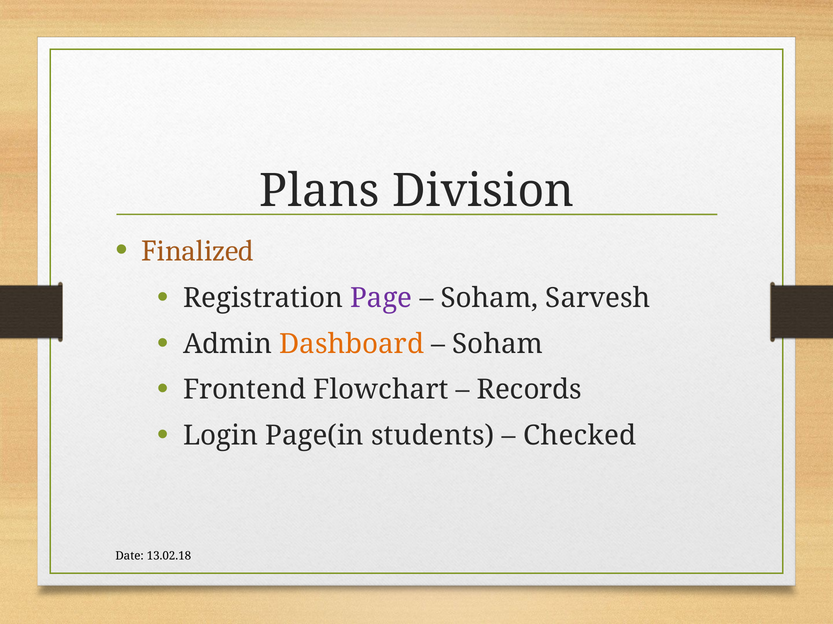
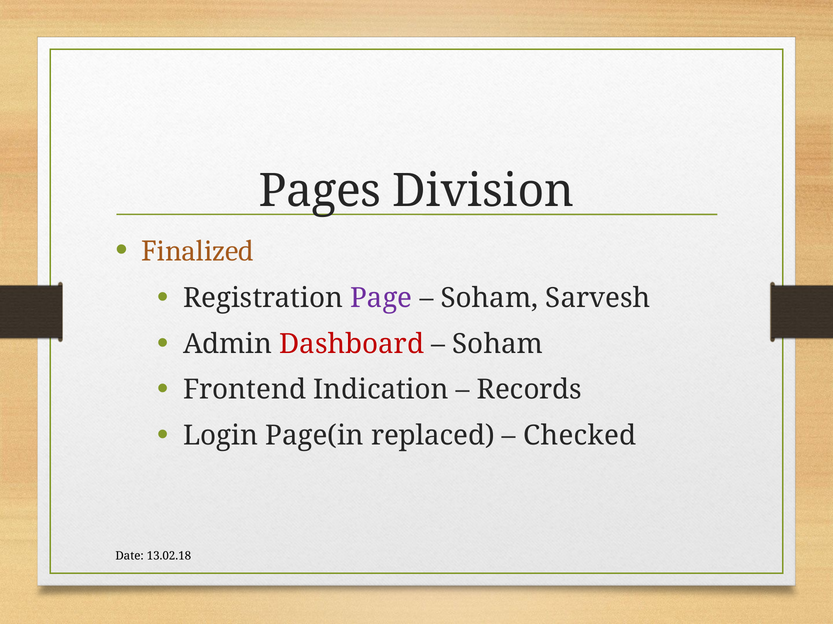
Plans: Plans -> Pages (320, 191)
Dashboard colour: orange -> red (352, 344)
Flowchart: Flowchart -> Indication (381, 390)
students: students -> replaced (433, 436)
